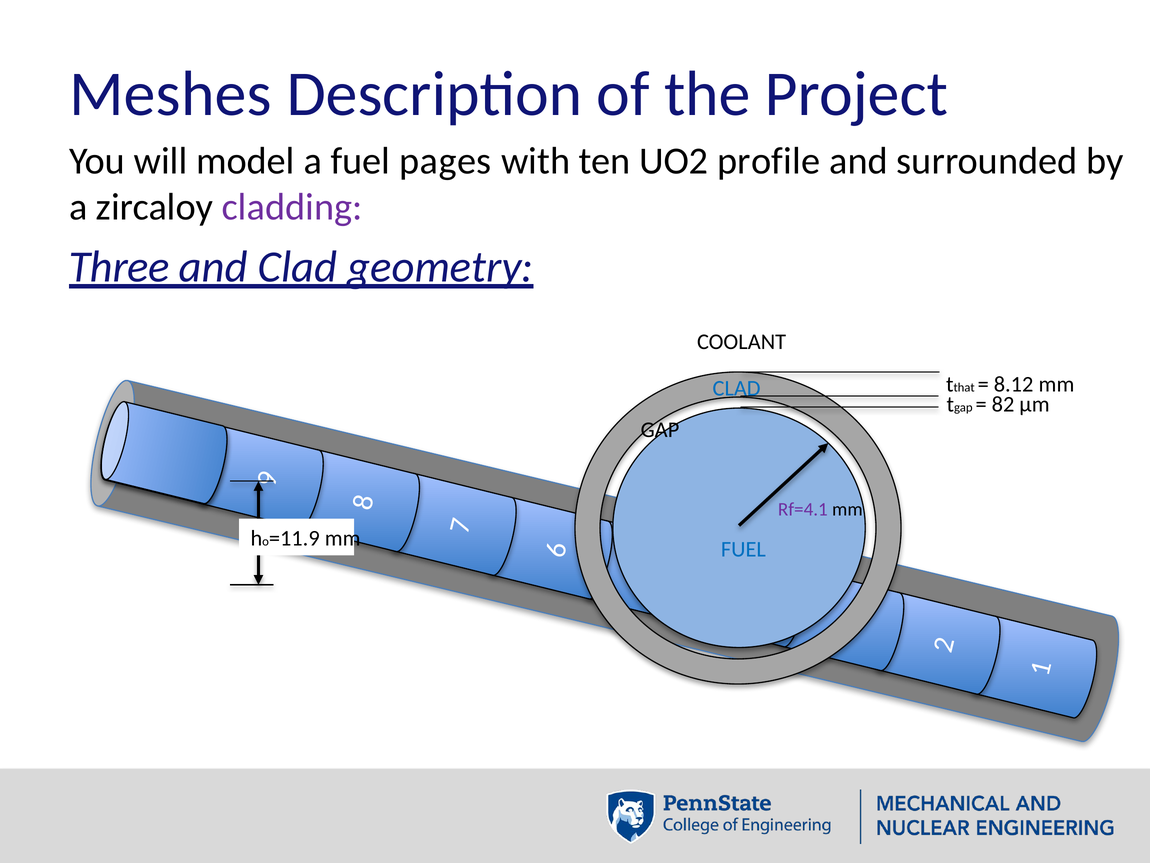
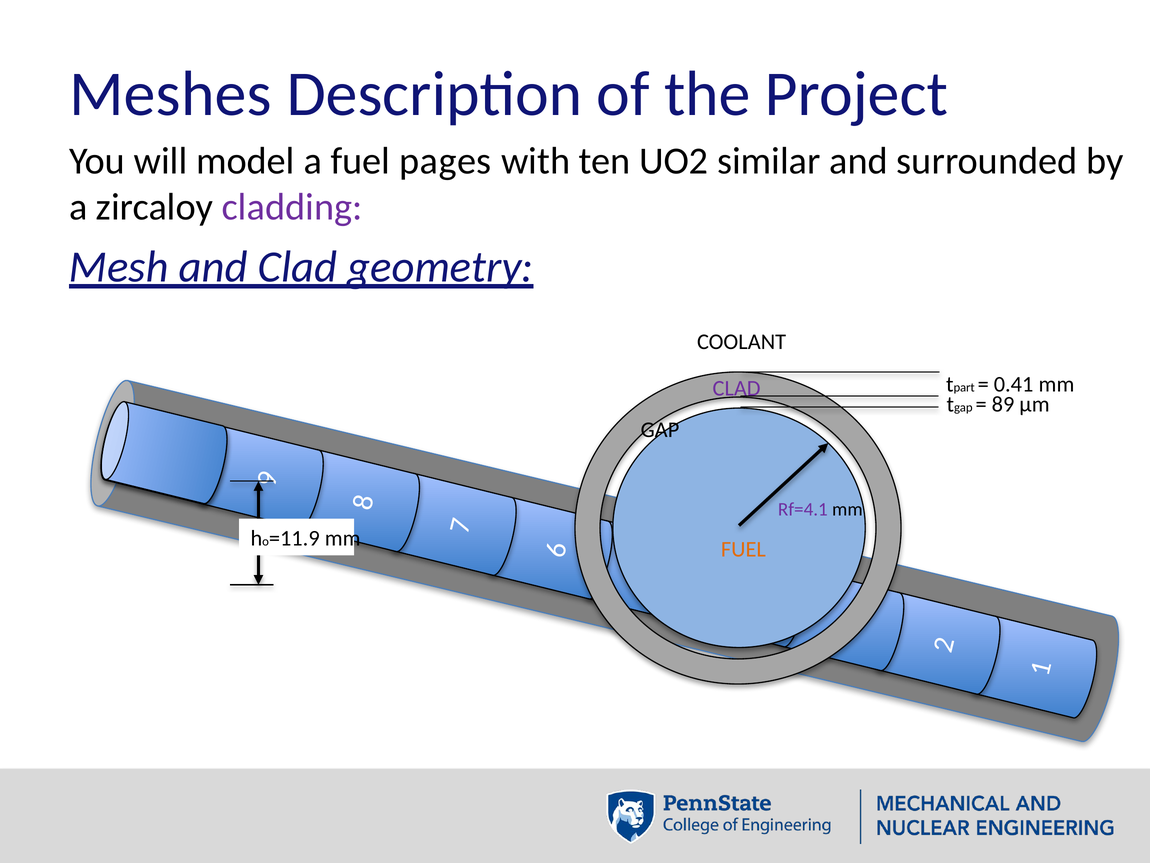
profile: profile -> similar (769, 161)
Three: Three -> Mesh (119, 267)
that: that -> part (964, 388)
8.12: 8.12 -> 0.41 (1014, 384)
CLAD colour: blue -> purple (737, 388)
82: 82 -> 89 (1003, 404)
FUEL colour: blue -> orange (743, 549)
